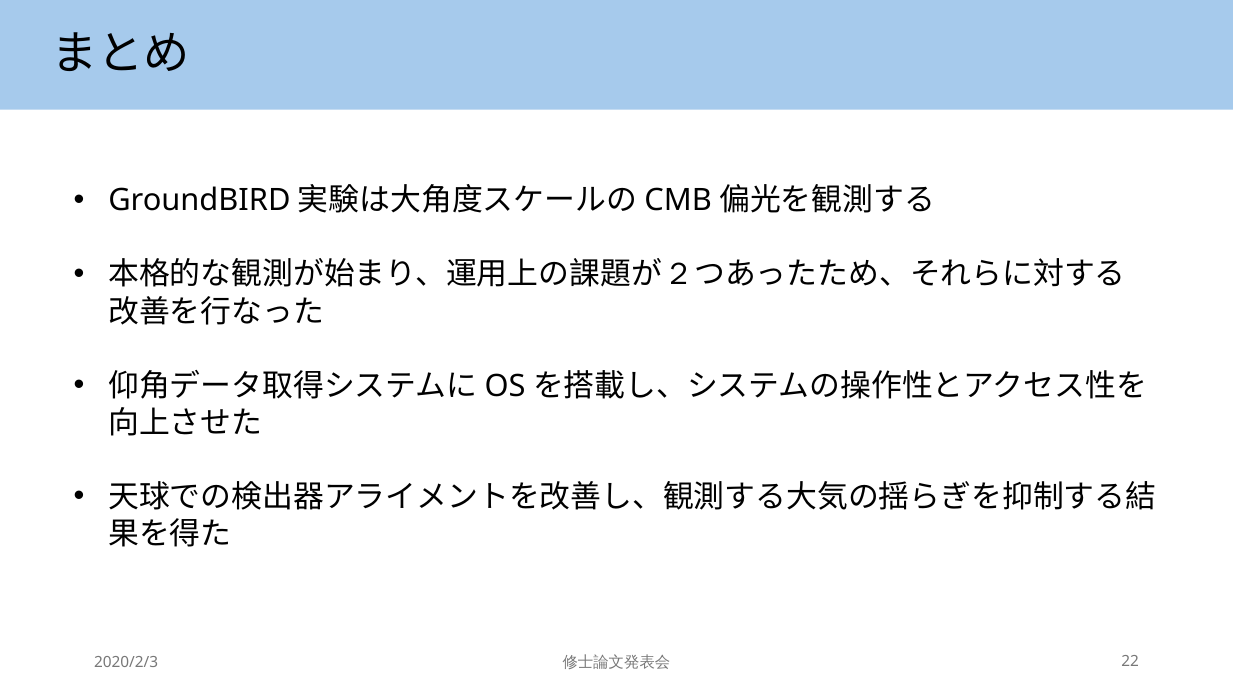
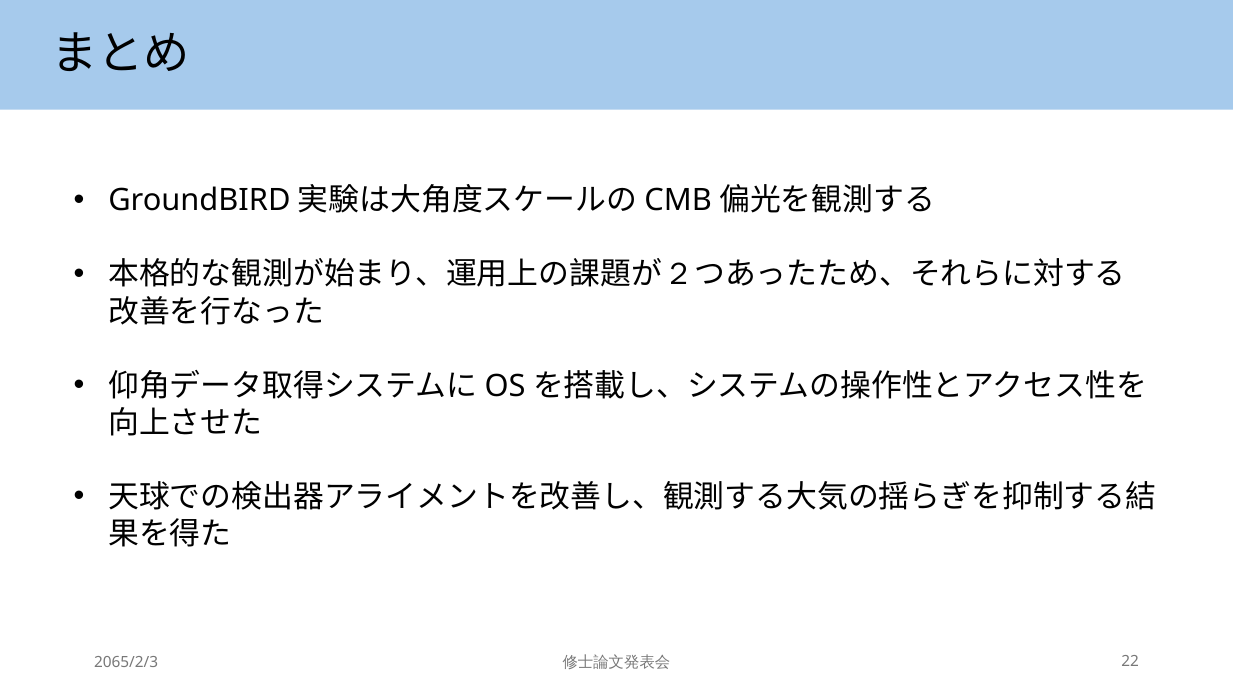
2020/2/3: 2020/2/3 -> 2065/2/3 (126, 662)
